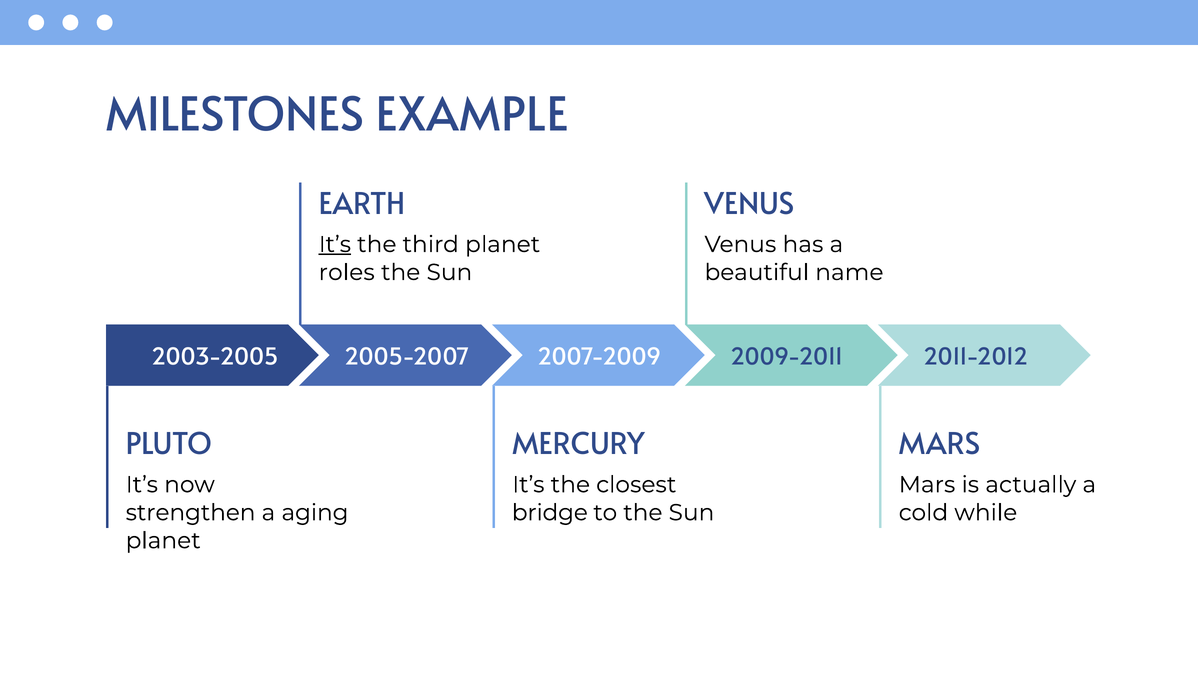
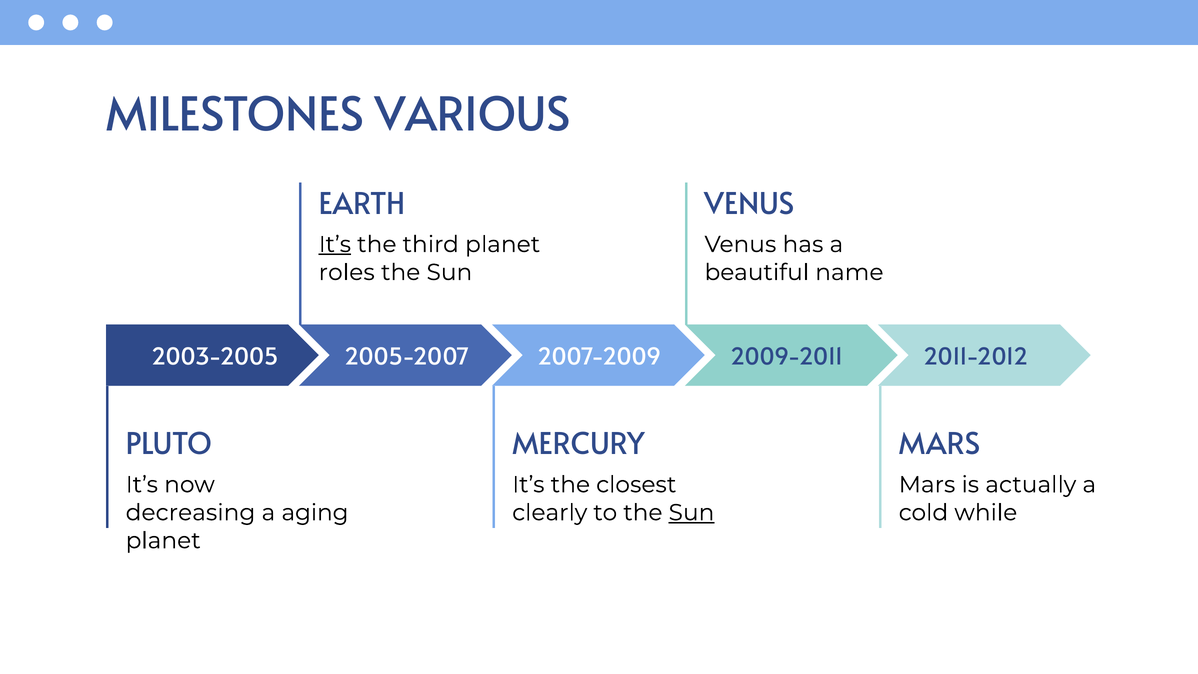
EXAMPLE: EXAMPLE -> VARIOUS (473, 115)
strengthen: strengthen -> decreasing (191, 513)
bridge: bridge -> clearly (550, 513)
Sun underline: none -> present (691, 513)
